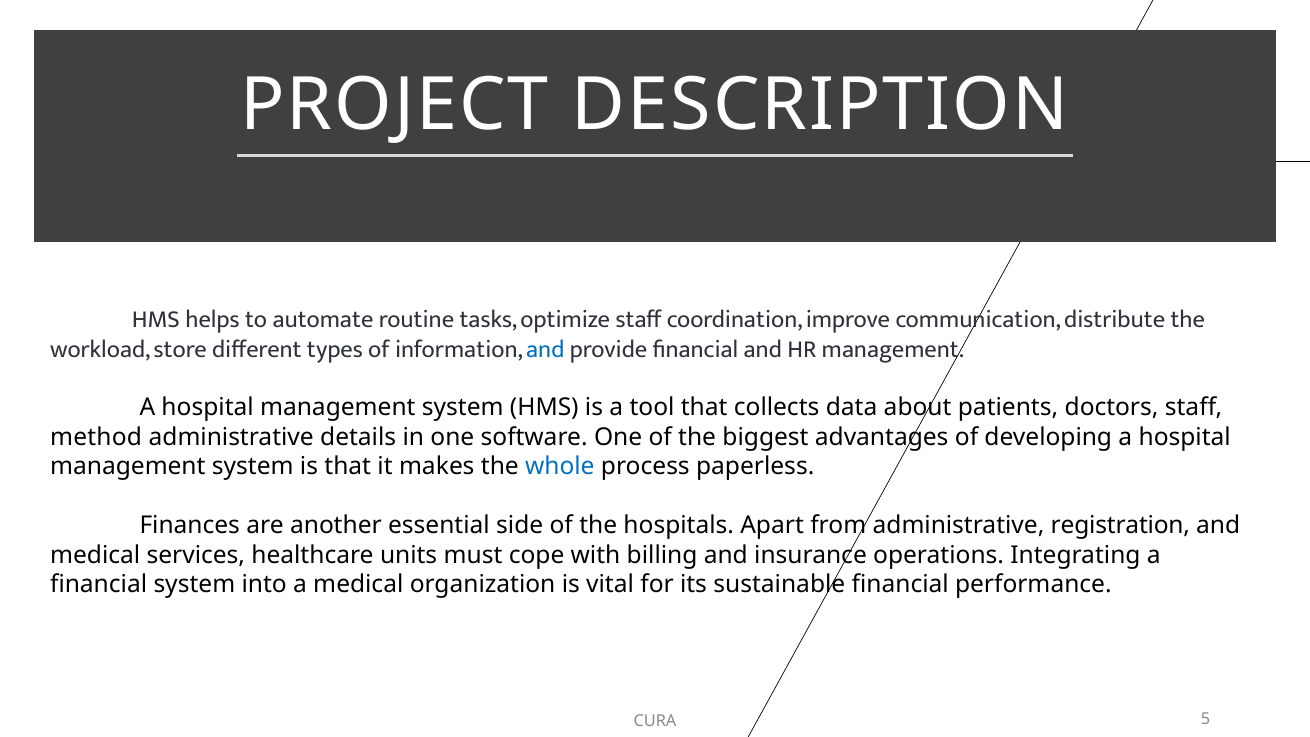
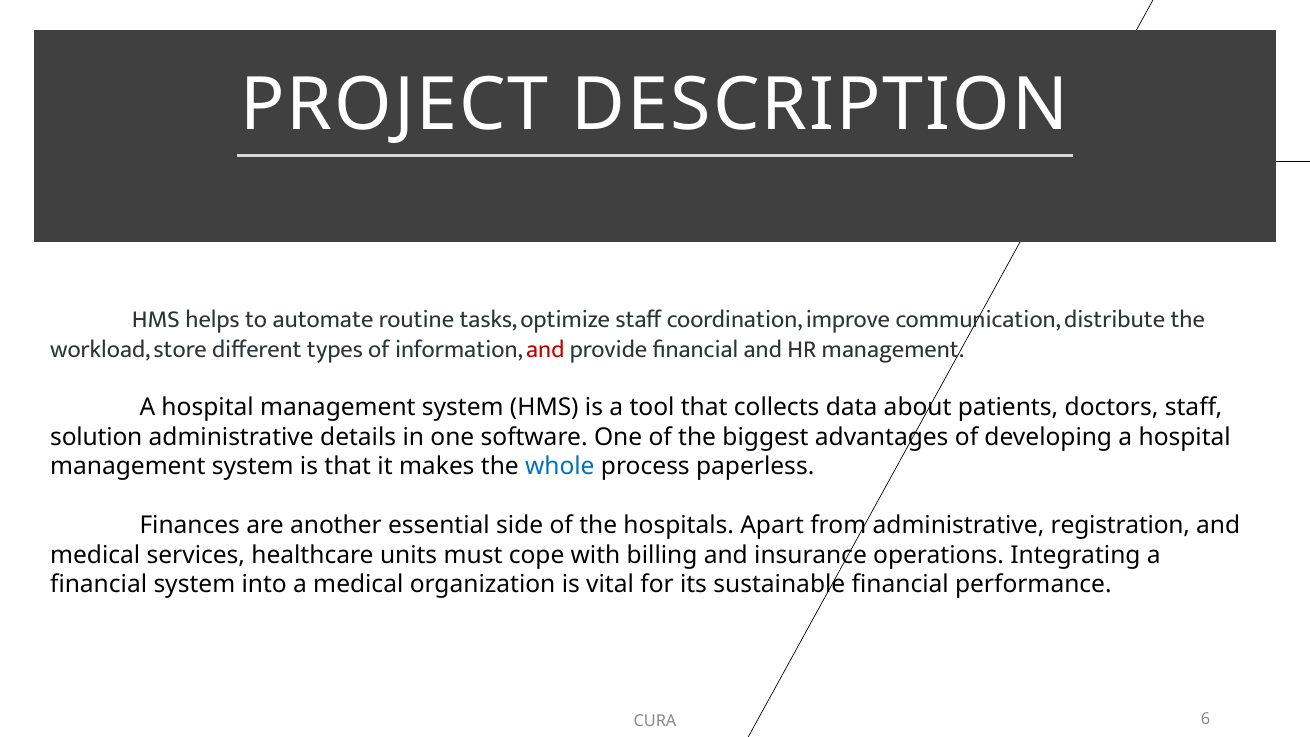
and colour: blue -> red (545, 349)
method: method -> solution (96, 437)
5: 5 -> 6 (1205, 719)
